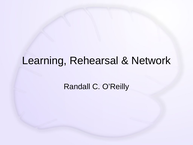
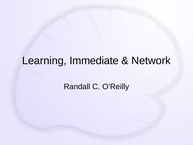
Rehearsal: Rehearsal -> Immediate (94, 61)
